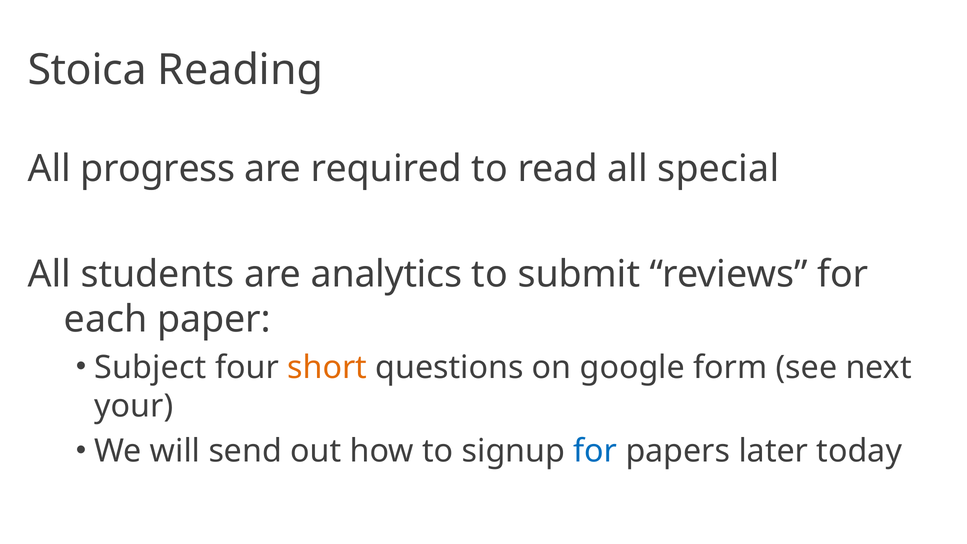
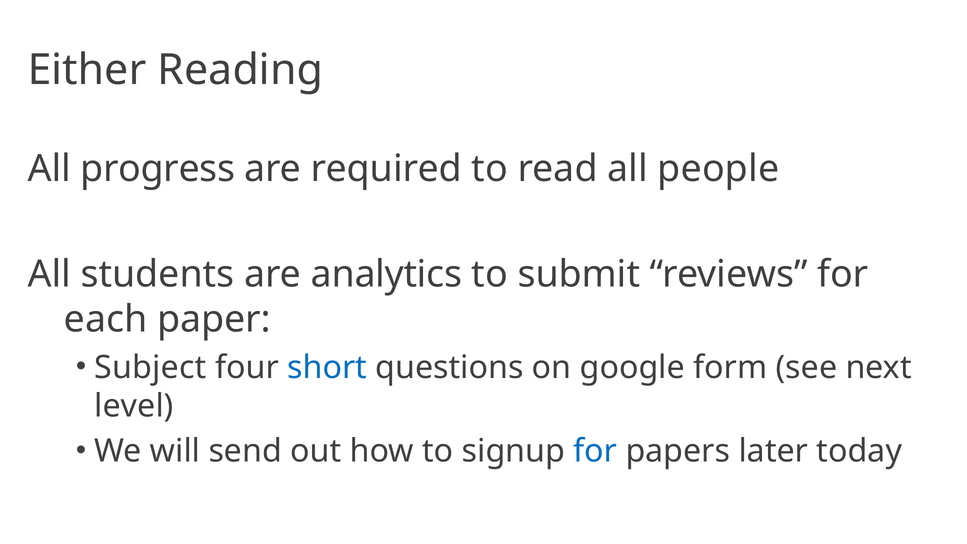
Stoica: Stoica -> Either (87, 70)
special: special -> people (718, 169)
short colour: orange -> blue (327, 367)
your: your -> level (134, 406)
